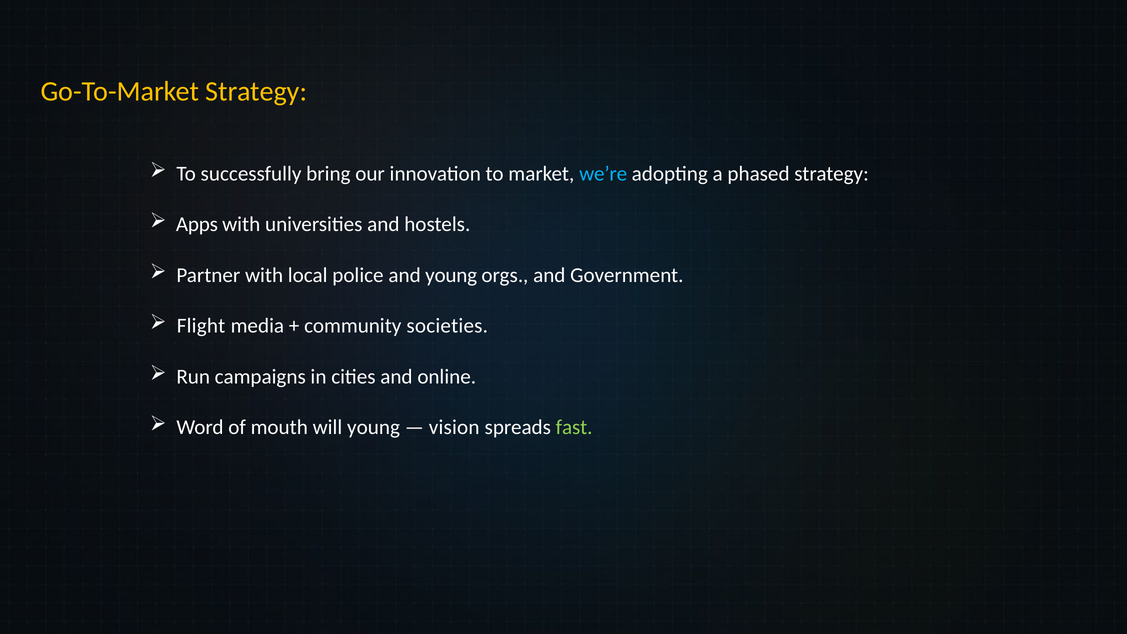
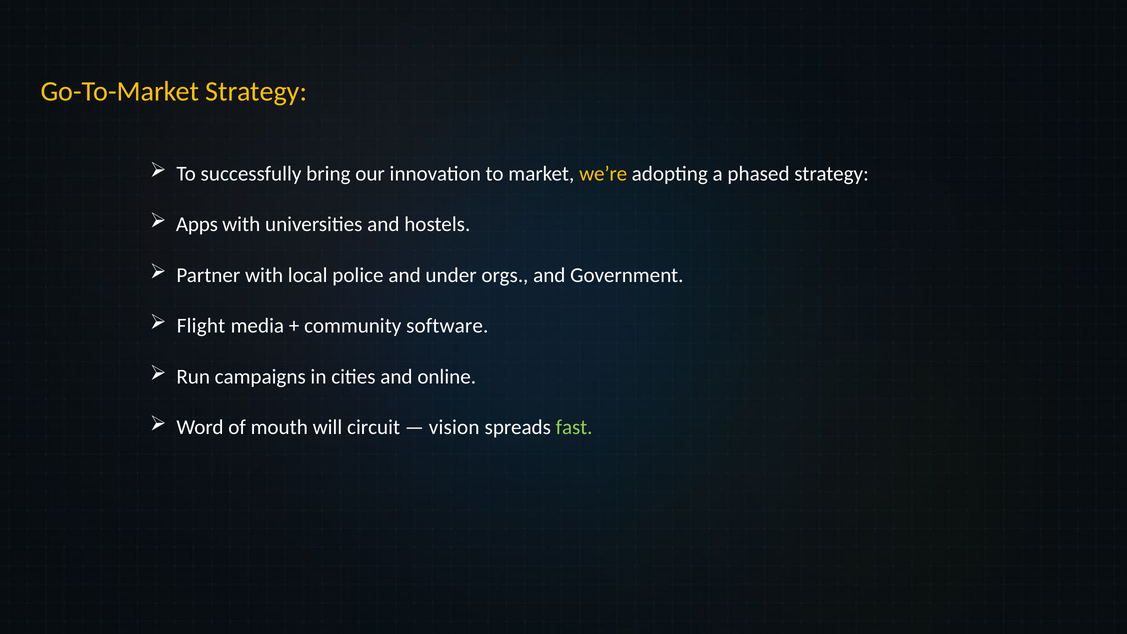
we’re colour: light blue -> yellow (603, 174)
and young: young -> under (451, 275)
societies: societies -> software (447, 326)
will young: young -> circuit (374, 427)
